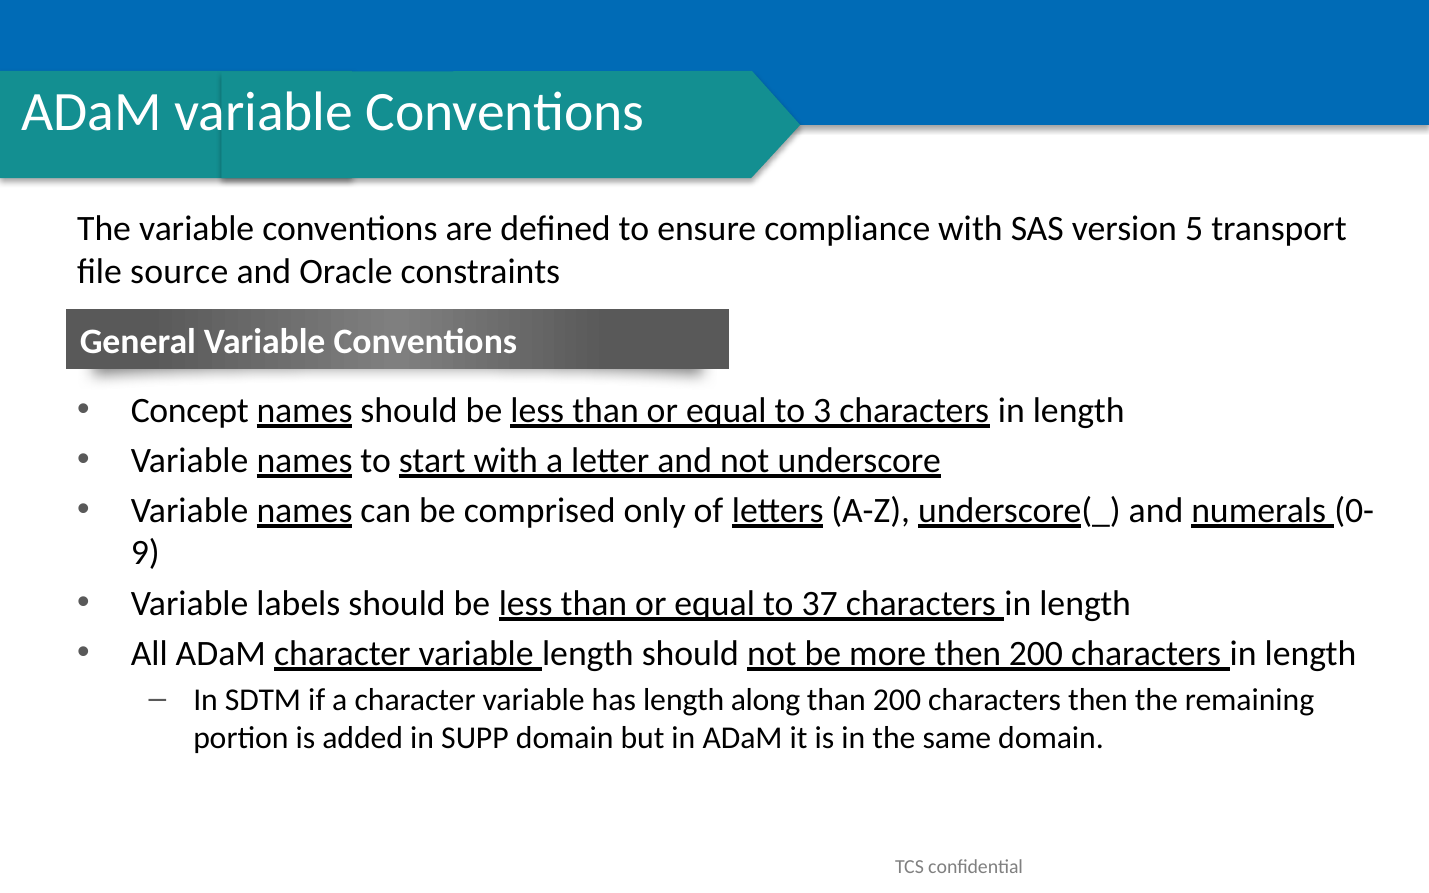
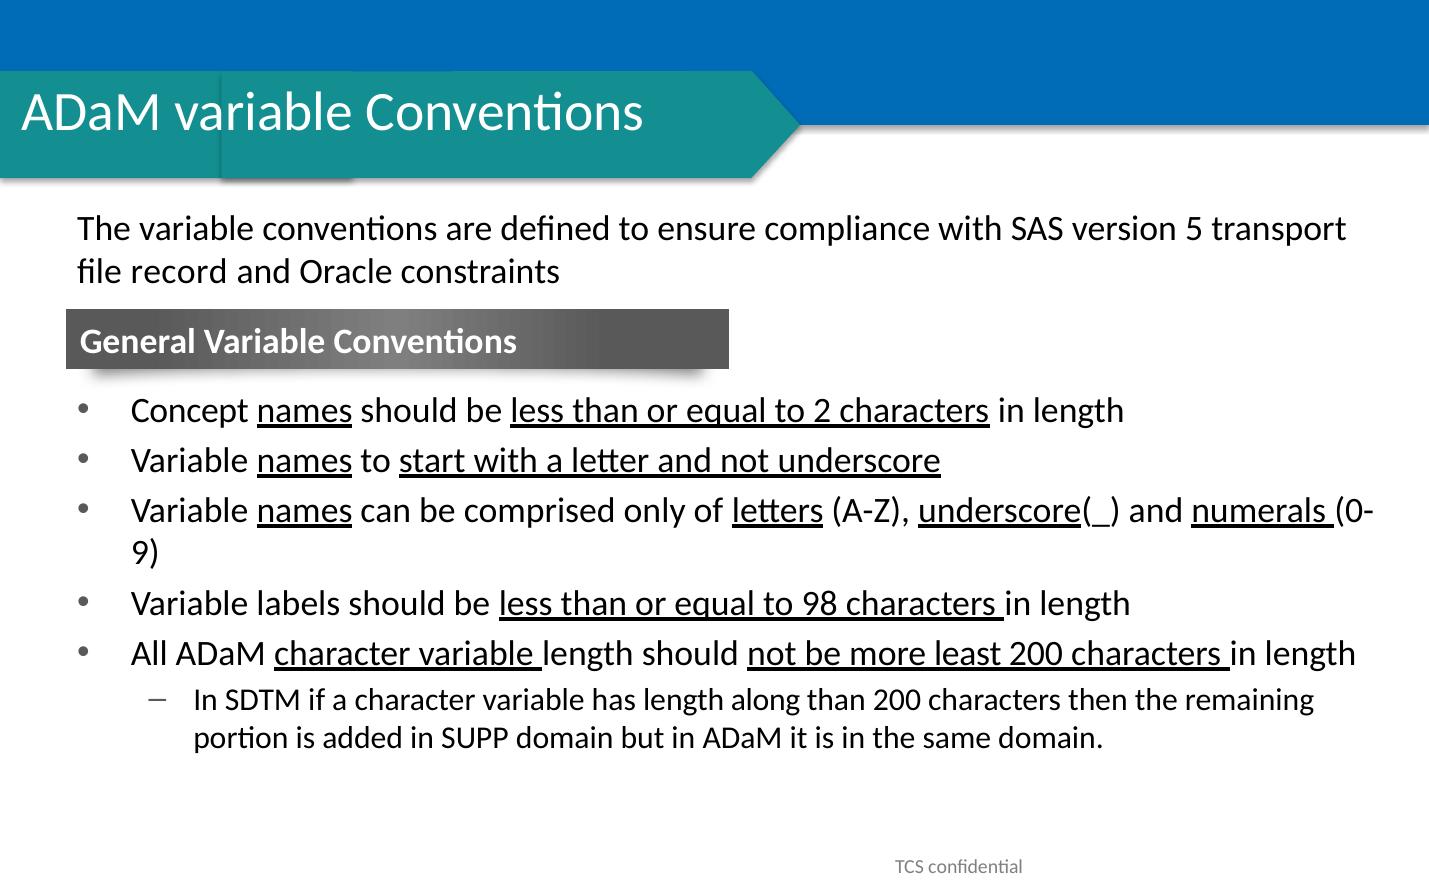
source: source -> record (179, 271)
3: 3 -> 2 (822, 410)
37: 37 -> 98 (820, 603)
more then: then -> least (968, 653)
